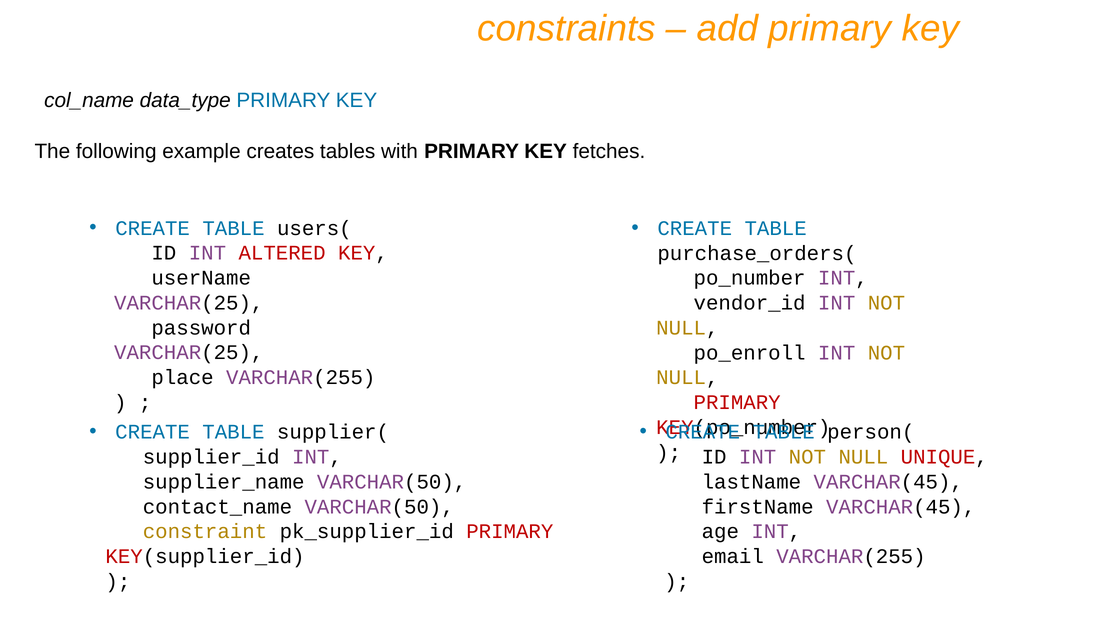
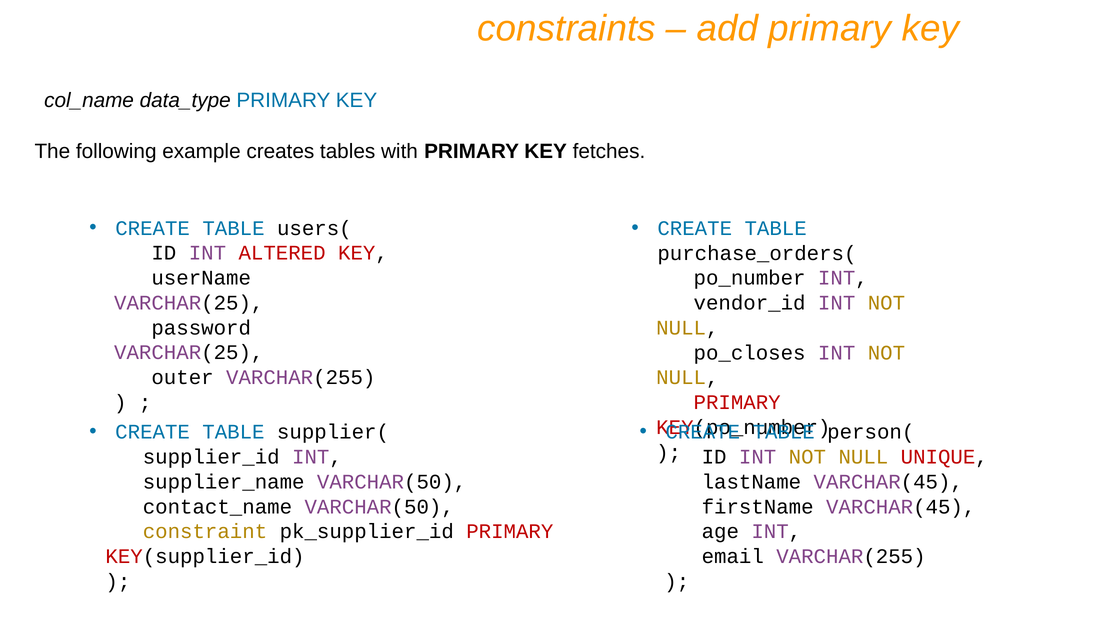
po_enroll: po_enroll -> po_closes (750, 353)
place: place -> outer (183, 378)
